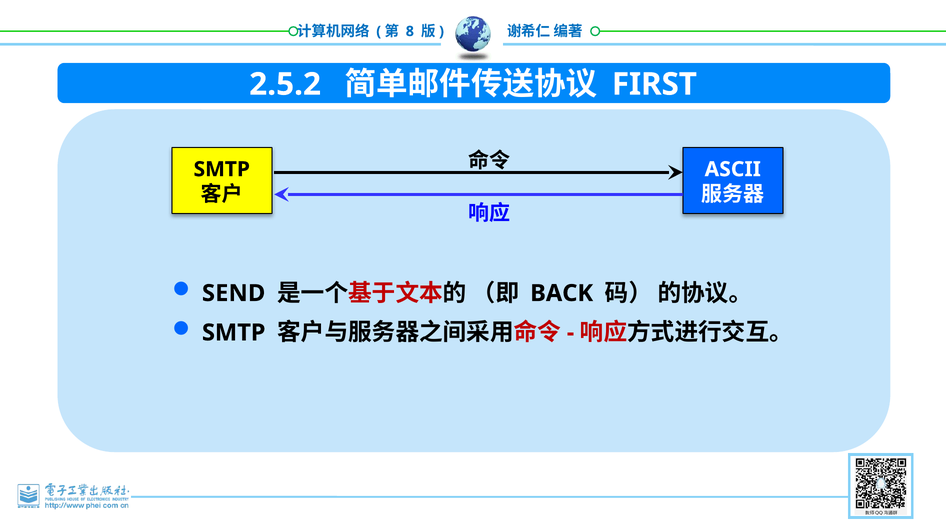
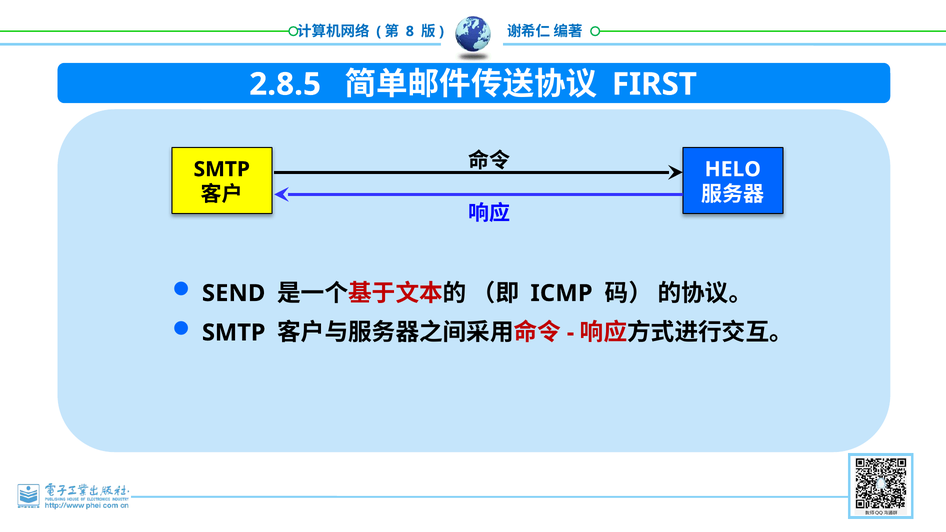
2.5.2: 2.5.2 -> 2.8.5 (285, 84)
ASCII: ASCII -> HELO (733, 169)
BACK: BACK -> ICMP (562, 293)
